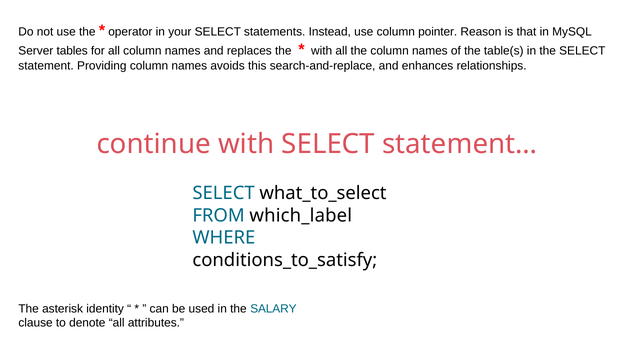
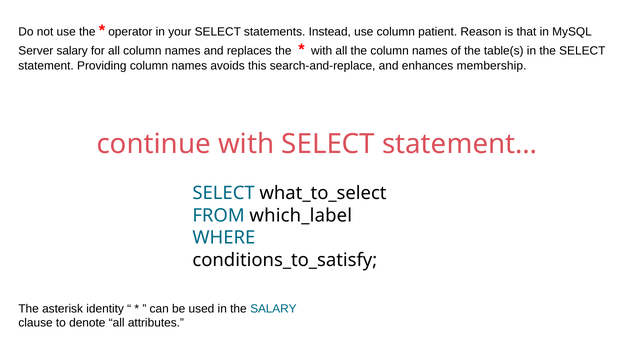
pointer: pointer -> patient (438, 32)
Server tables: tables -> salary (72, 51)
relationships: relationships -> membership (492, 66)
